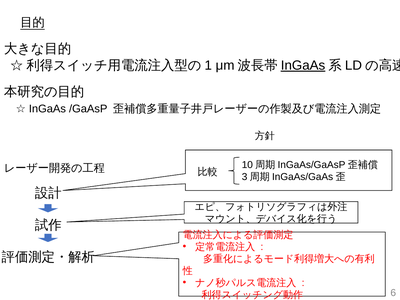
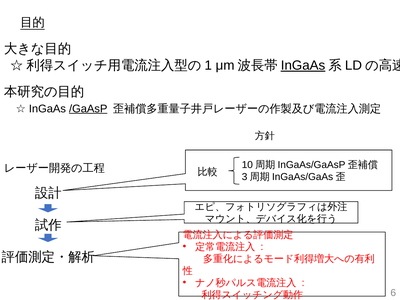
/GaAsP underline: none -> present (88, 109)
